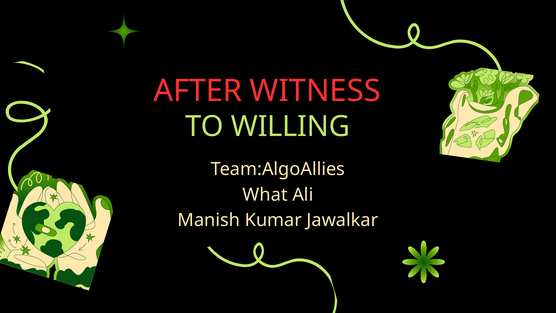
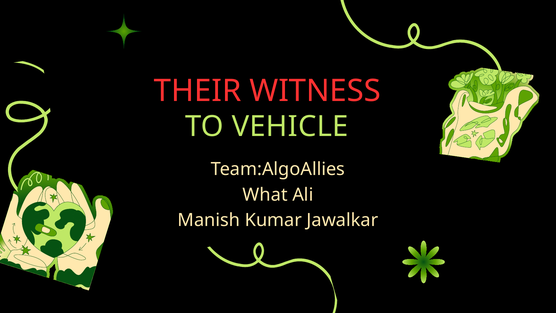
AFTER: AFTER -> THEIR (198, 91)
WILLING: WILLING -> VEHICLE (290, 126)
